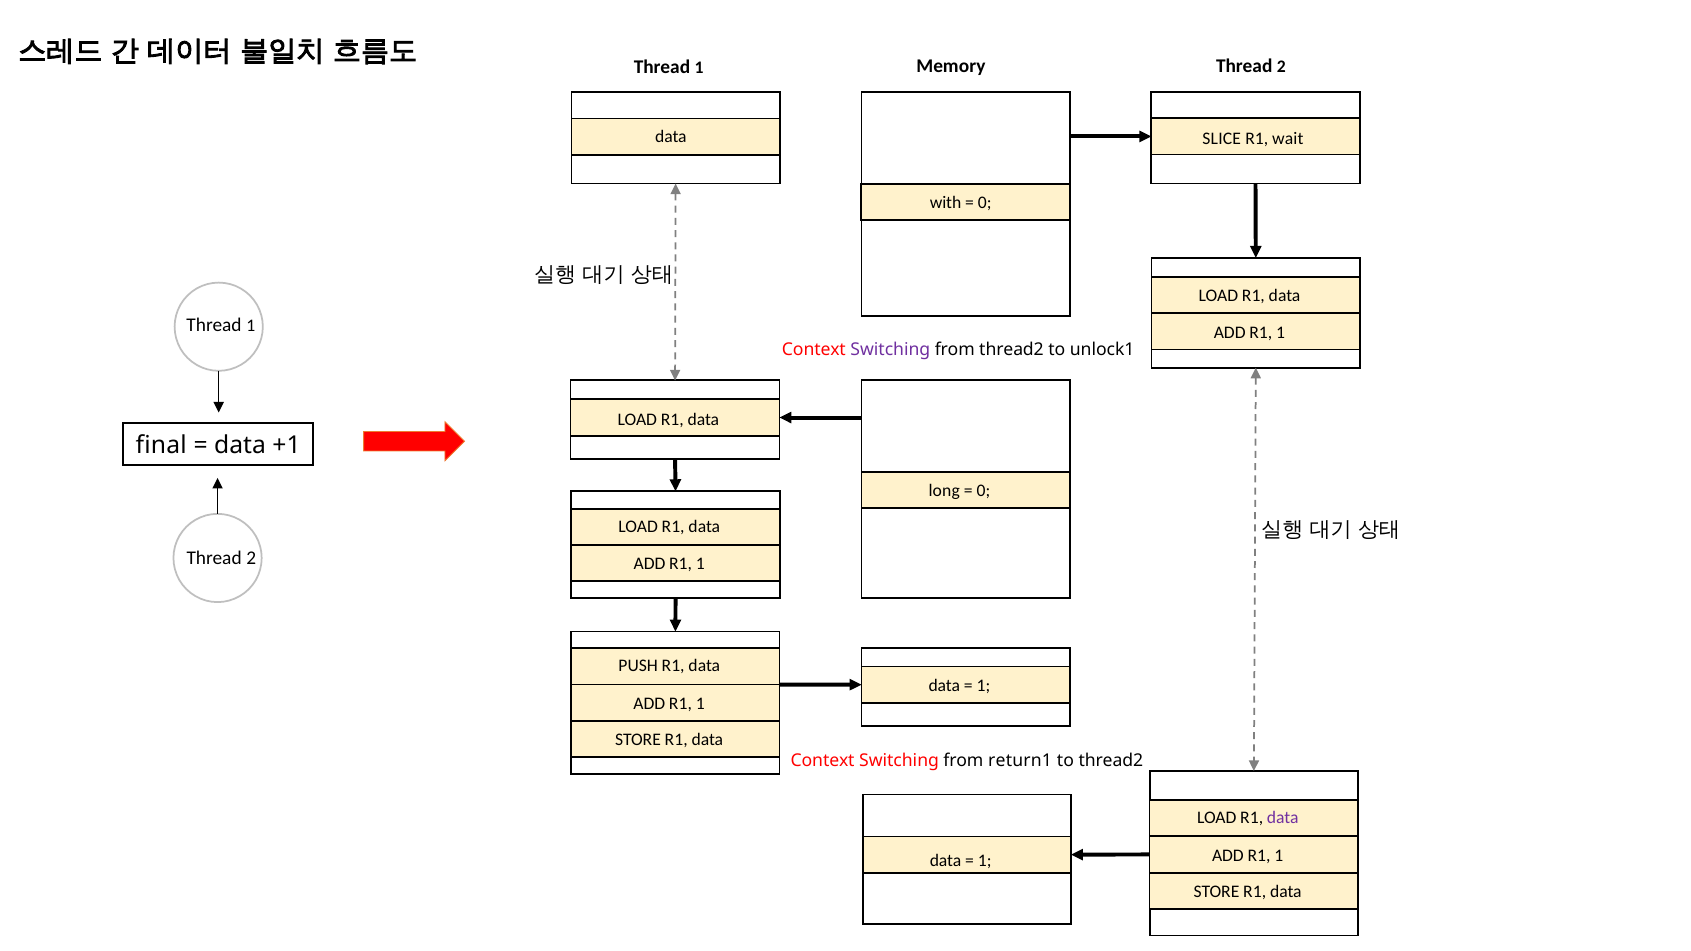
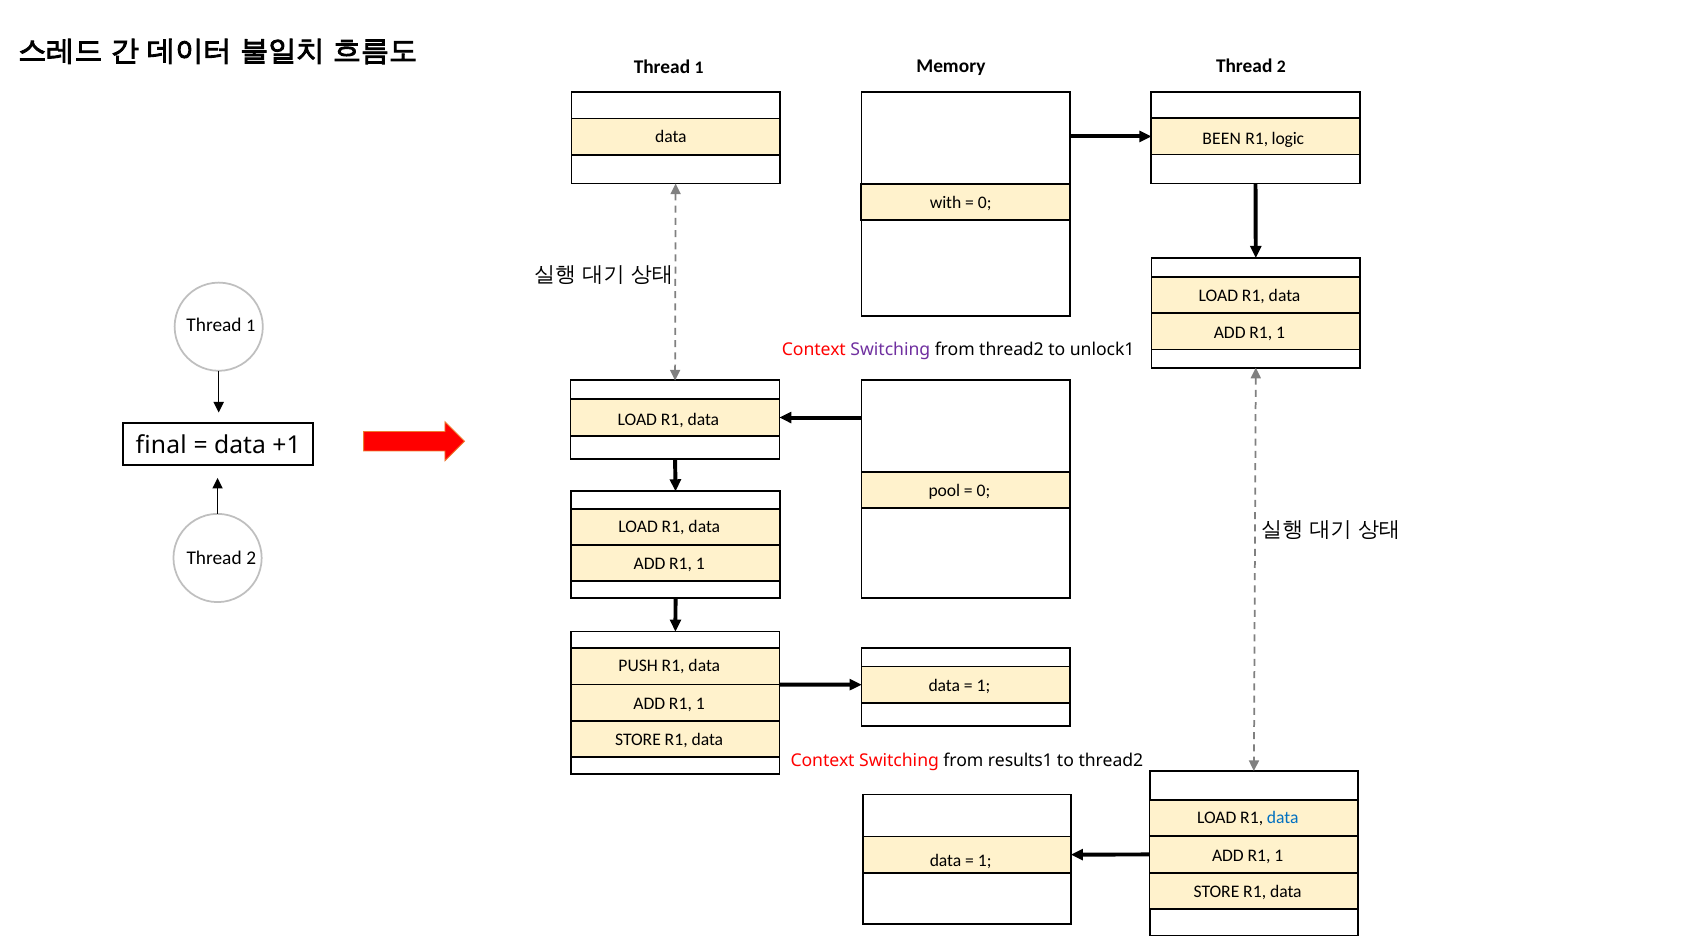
SLICE: SLICE -> BEEN (1222, 138)
wait: wait -> logic (1288, 138)
long: long -> pool (944, 491)
return1: return1 -> results1 (1020, 761)
data colour: purple -> blue (1283, 818)
